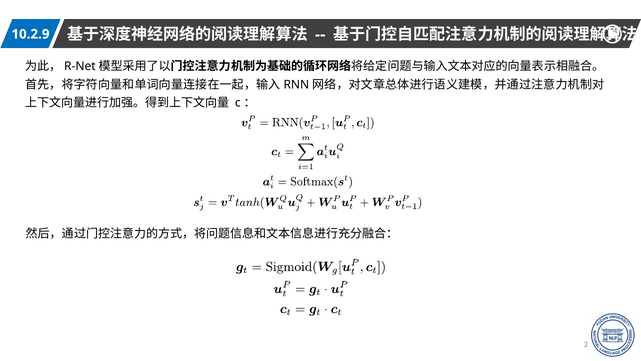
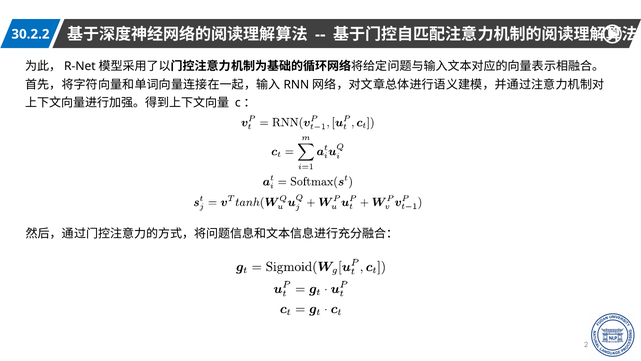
10.2.9: 10.2.9 -> 30.2.2 (30, 34)
